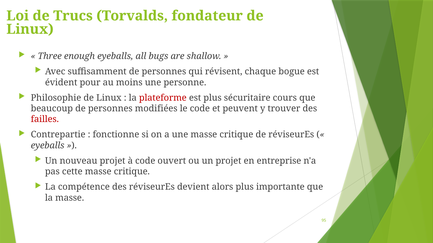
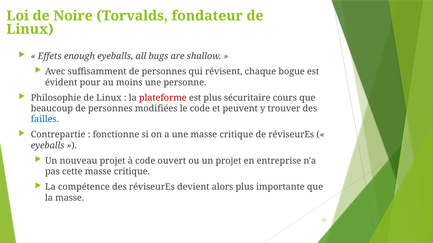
Trucs: Trucs -> Noire (73, 16)
Three: Three -> Effets (50, 56)
failles colour: red -> blue (45, 120)
